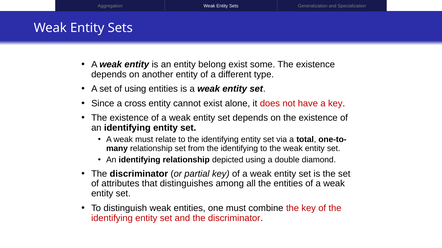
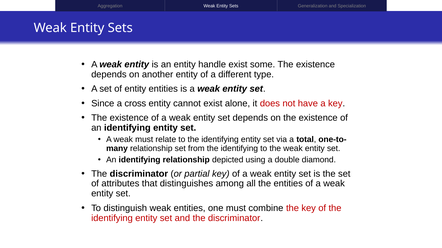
belong: belong -> handle (212, 65)
of using: using -> entity (135, 89)
